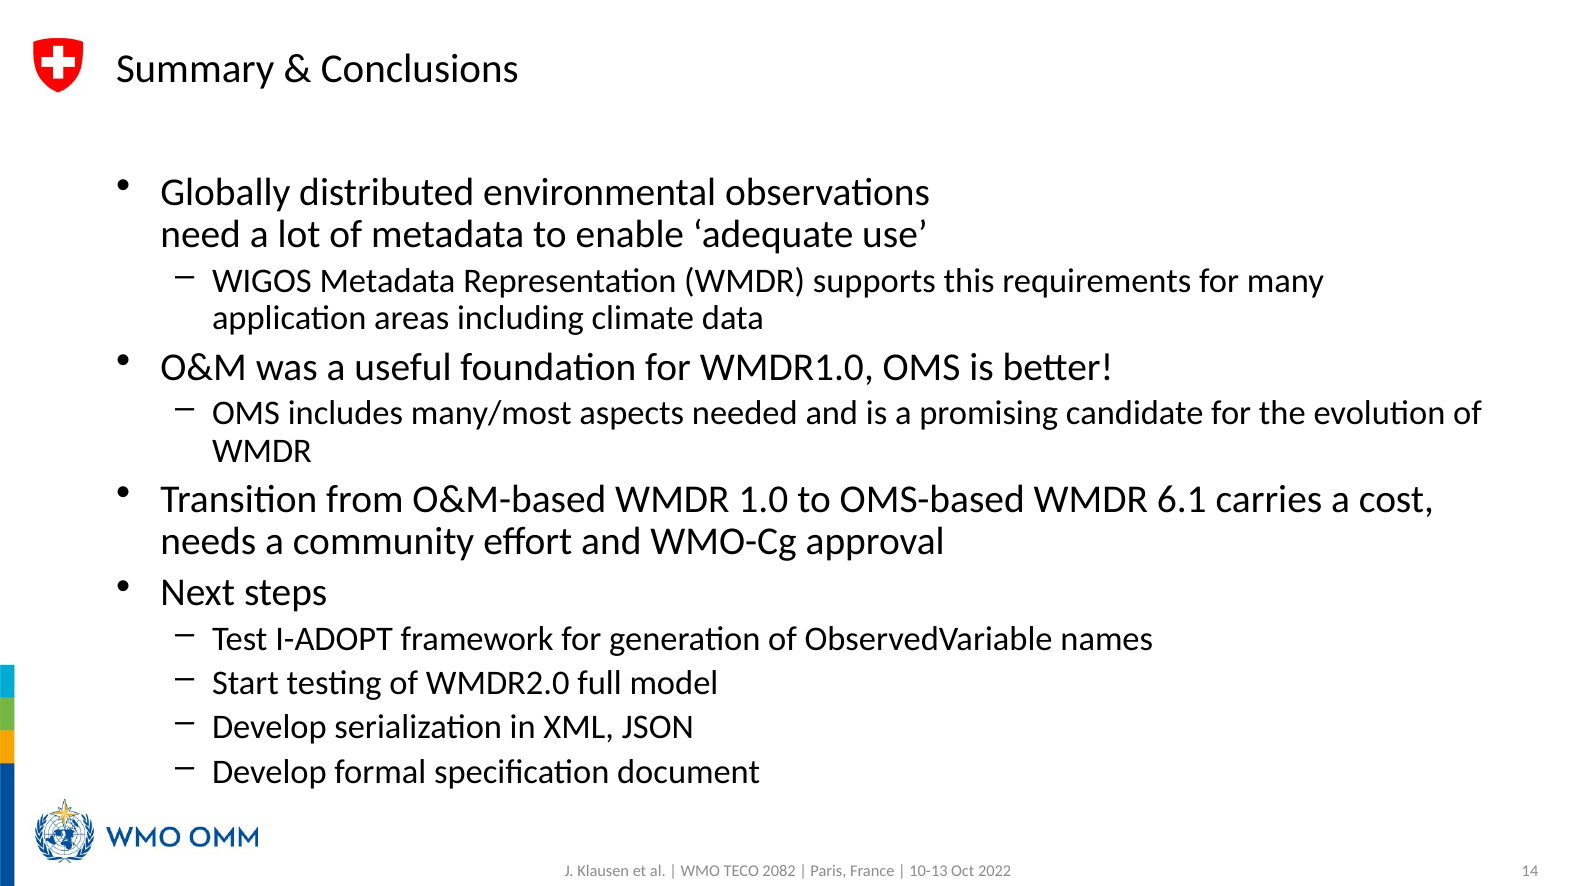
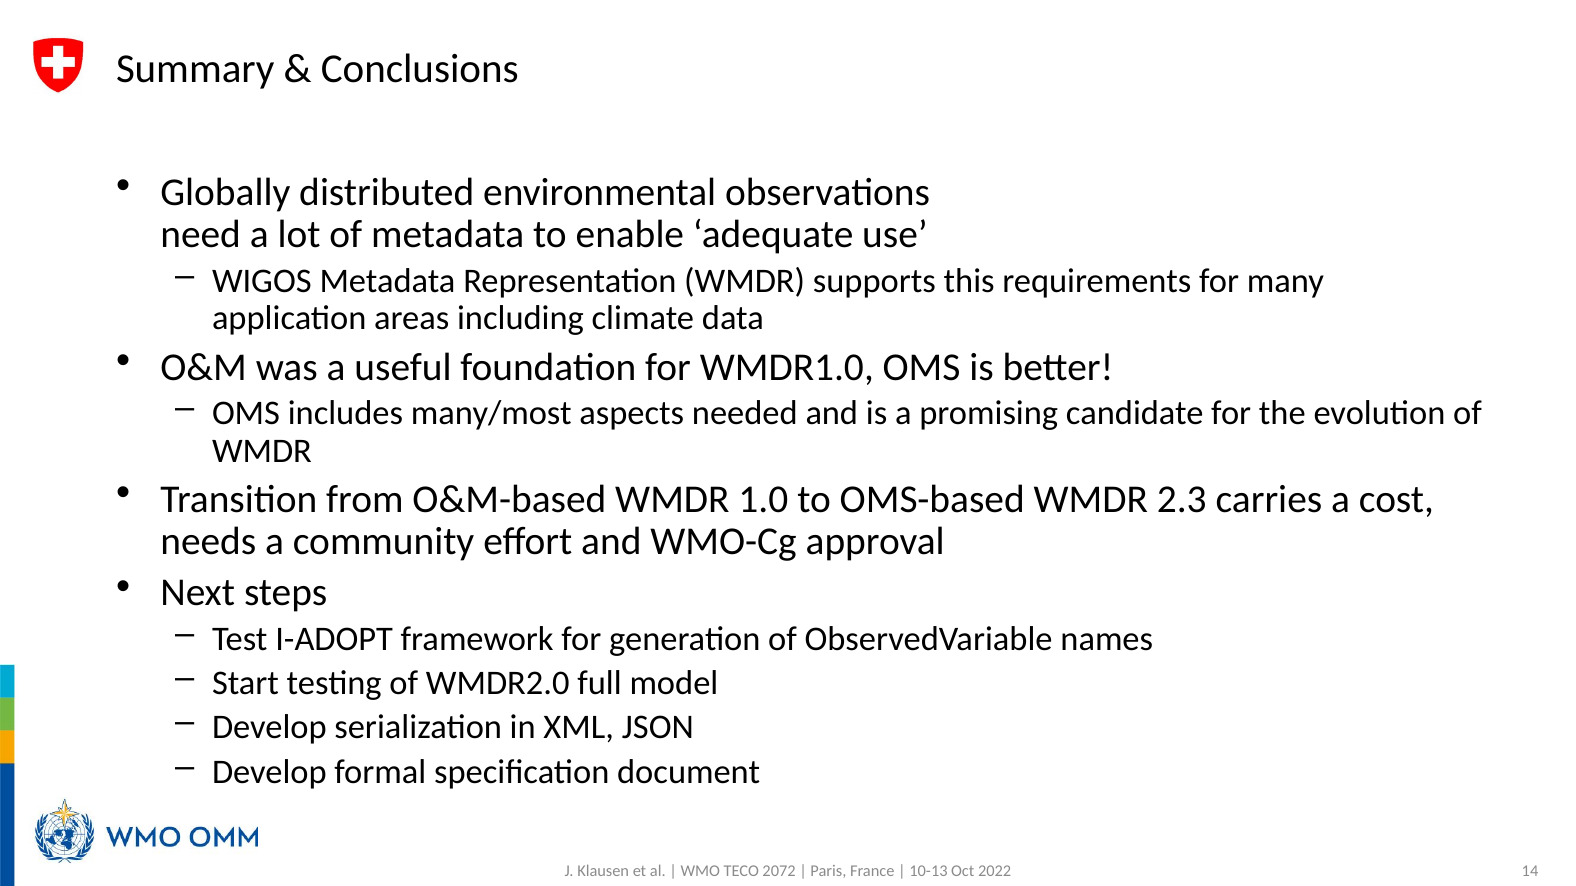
6.1: 6.1 -> 2.3 (1182, 500)
2082: 2082 -> 2072 (779, 872)
